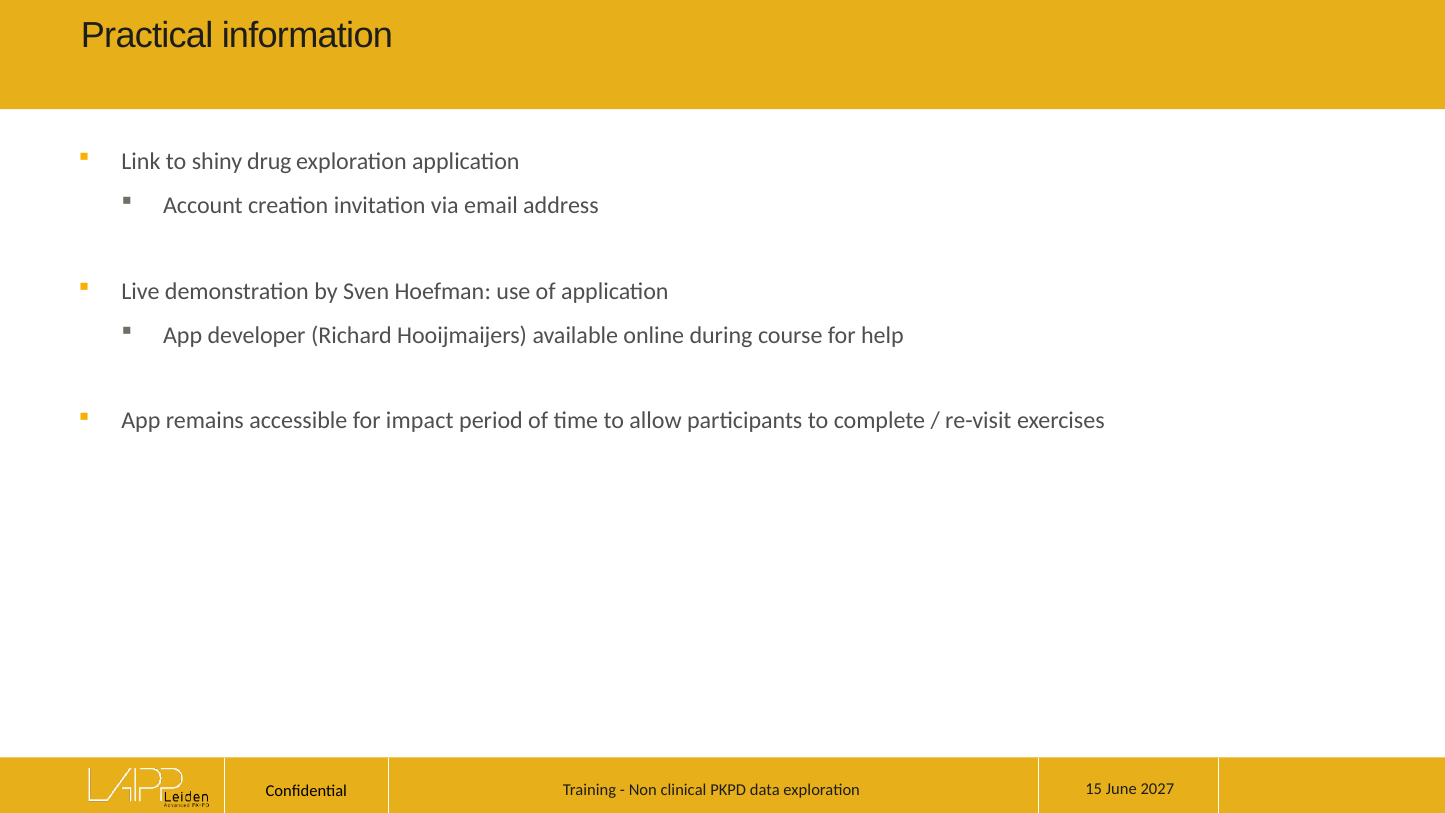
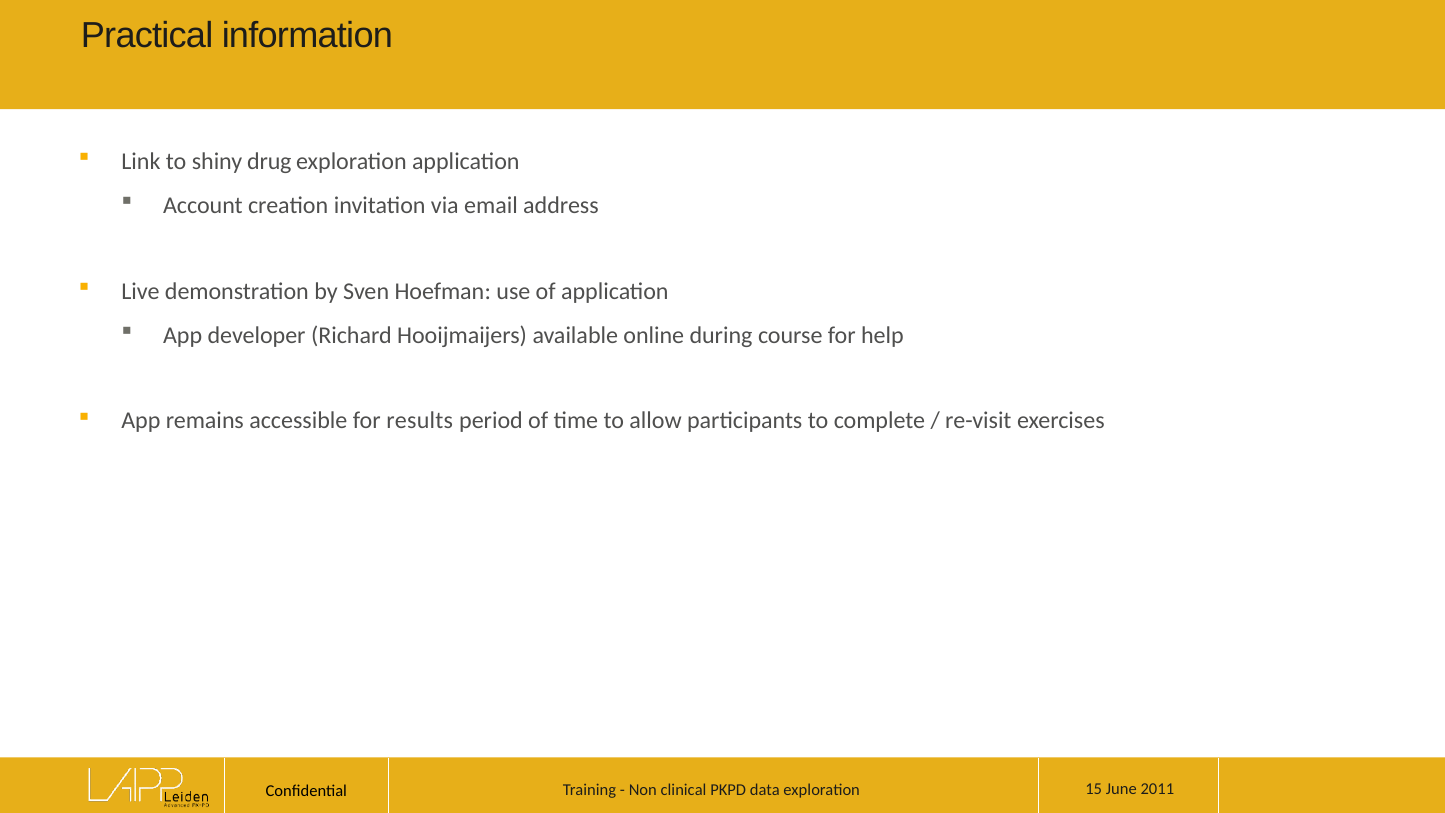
impact: impact -> results (420, 421)
2027: 2027 -> 2011 (1157, 789)
